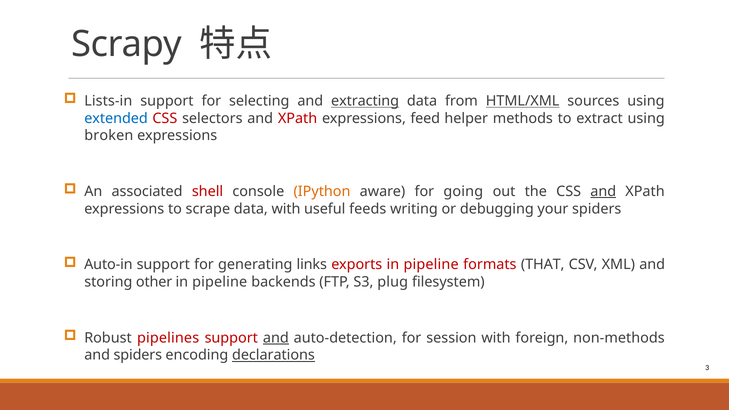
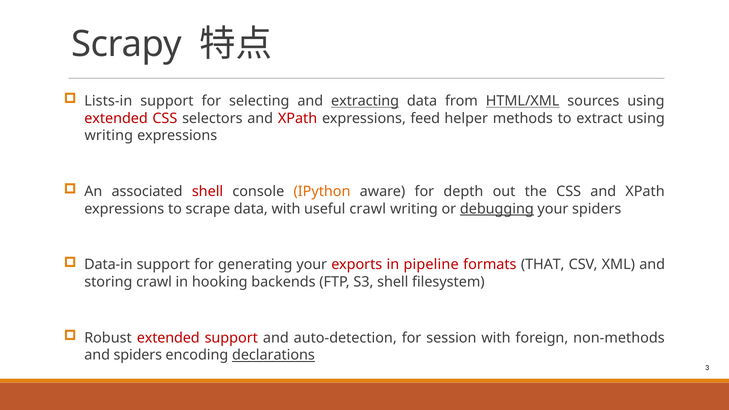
extended colour: blue -> red (116, 118)
broken: broken -> writing (109, 136)
going: going -> depth (463, 192)
and underline: present -> none (603, 192)
useful feeds: feeds -> crawl (368, 209)
debugging underline: none -> present (497, 209)
Auto-in: Auto-in -> Data-in (108, 265)
generating links: links -> your (312, 265)
storing other: other -> crawl (154, 282)
pipeline: pipeline -> hooking (220, 282)
S3 plug: plug -> shell (393, 282)
Robust pipelines: pipelines -> extended (168, 338)
and underline: present -> none (276, 338)
